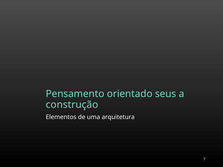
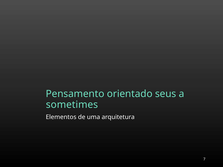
construção: construção -> sometimes (72, 105)
